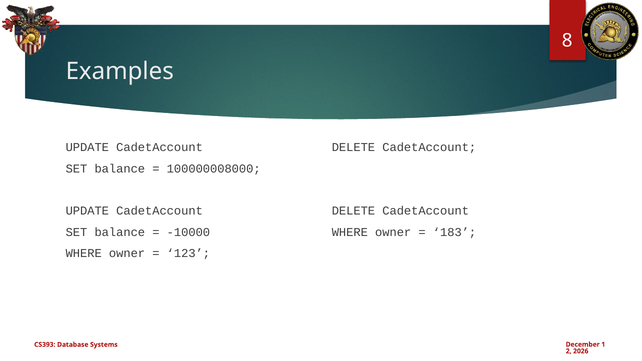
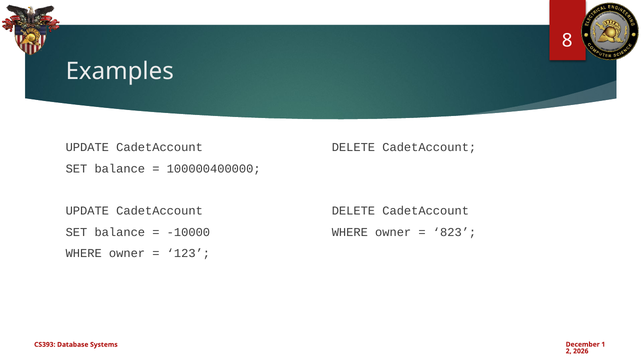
100000008000: 100000008000 -> 100000400000 (214, 169)
183: 183 -> 823 (455, 232)
